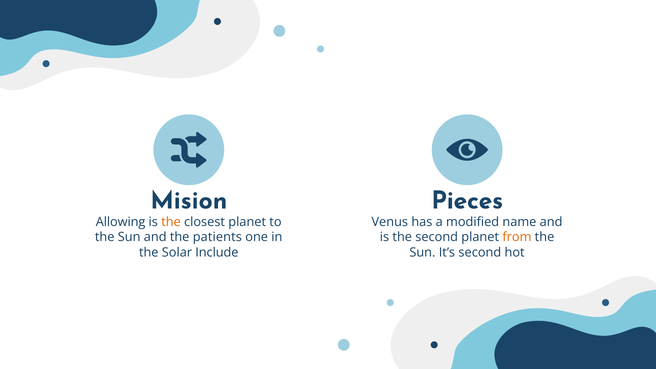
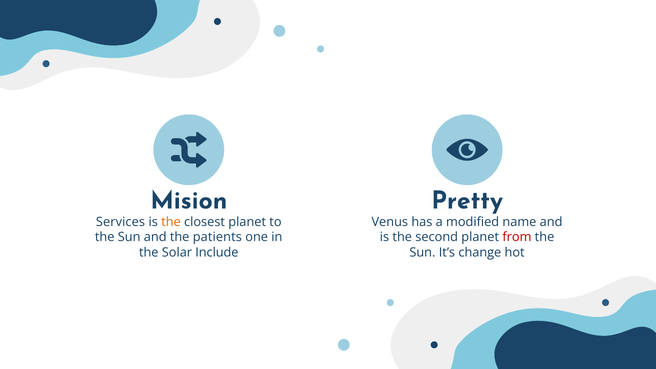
Pieces: Pieces -> Pretty (467, 200)
Allowing: Allowing -> Services (120, 222)
from colour: orange -> red (517, 237)
It’s second: second -> change (480, 253)
